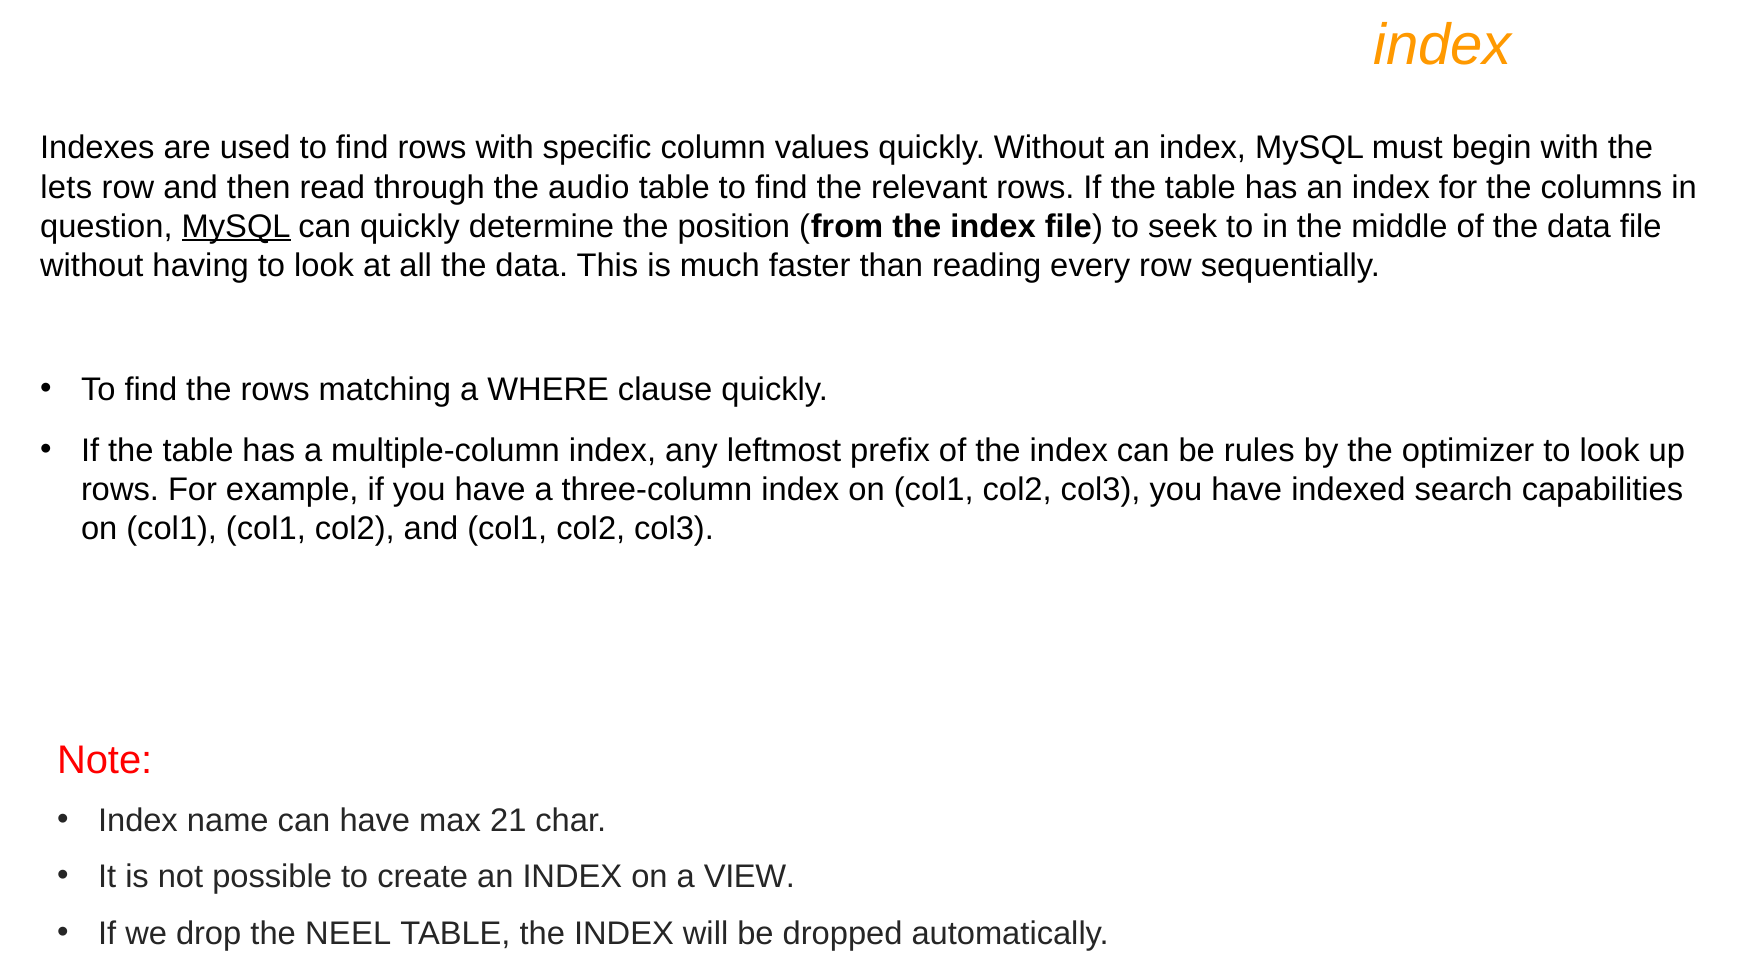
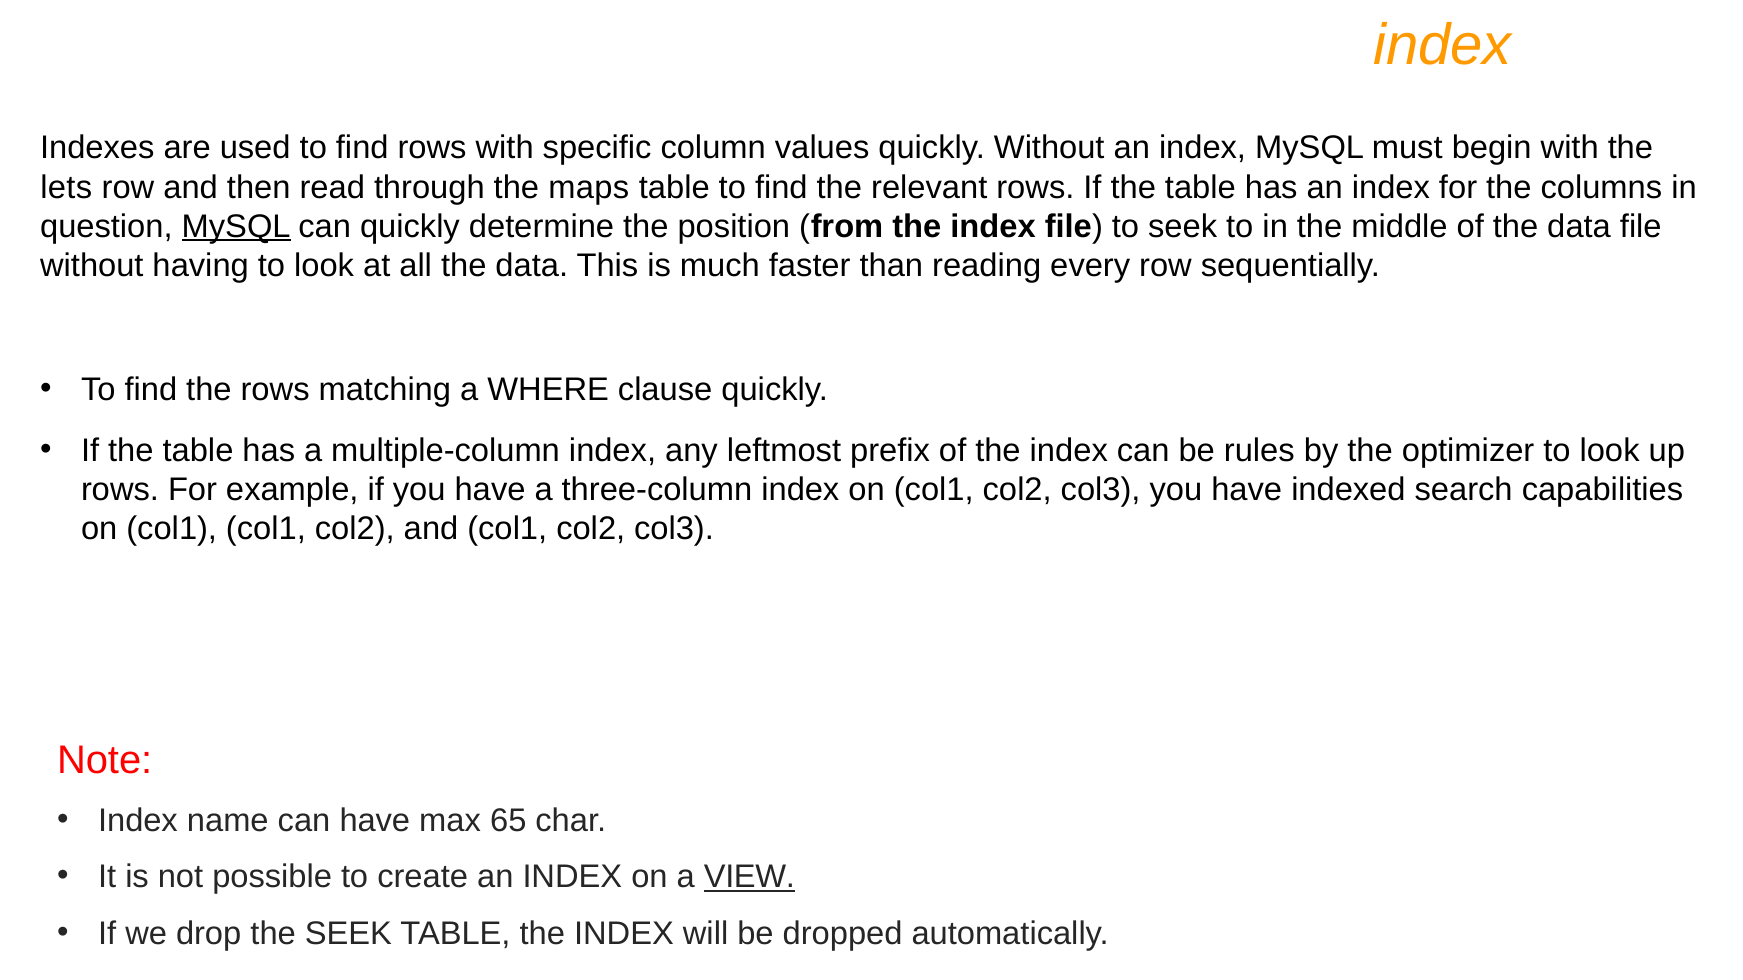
audio: audio -> maps (589, 187)
21: 21 -> 65 (508, 821)
VIEW underline: none -> present (749, 877)
the NEEL: NEEL -> SEEK (348, 934)
